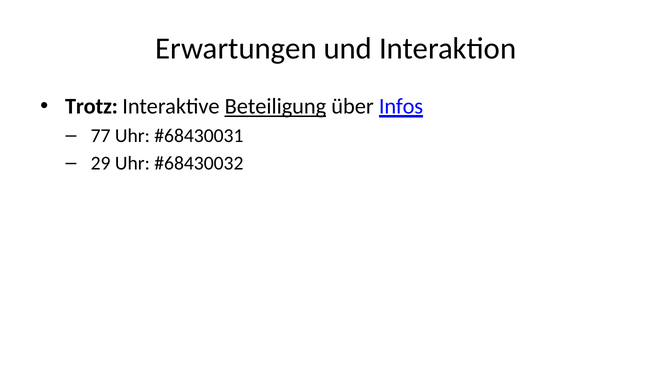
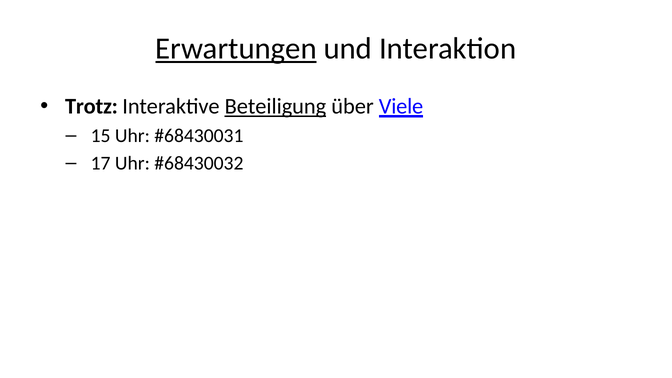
Erwartungen underline: none -> present (236, 49)
Infos: Infos -> Viele (401, 107)
77: 77 -> 15 (101, 136)
29: 29 -> 17 (101, 163)
